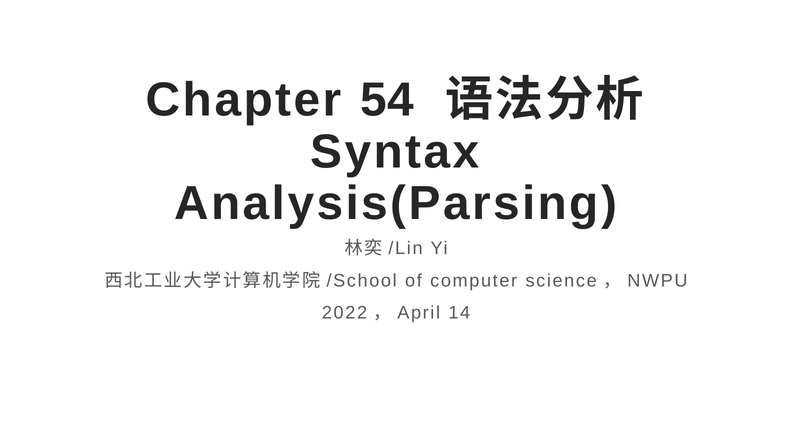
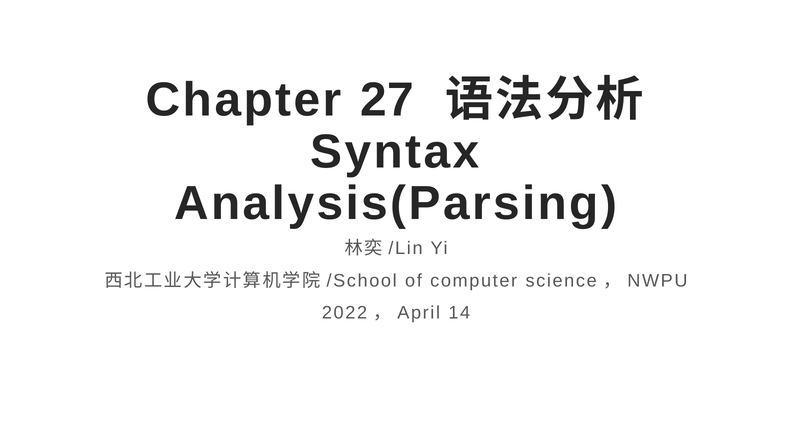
54: 54 -> 27 (387, 100)
